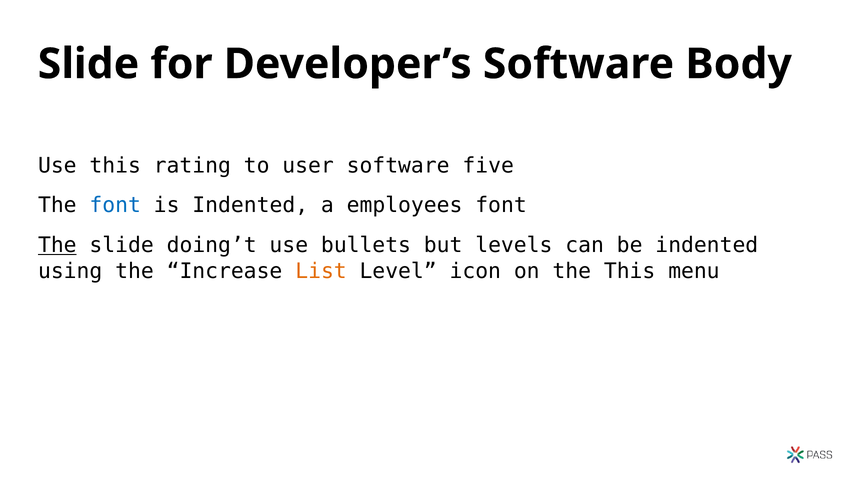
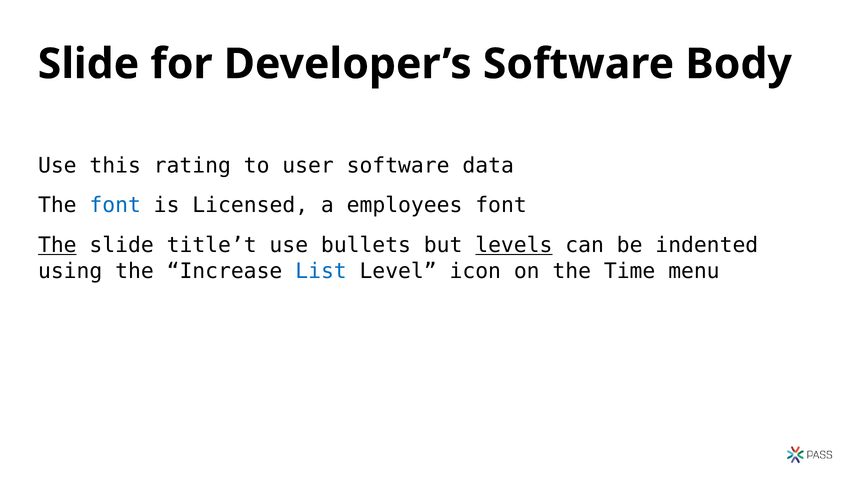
five: five -> data (488, 165)
is Indented: Indented -> Licensed (250, 205)
doing’t: doing’t -> title’t (212, 245)
levels underline: none -> present (514, 245)
List colour: orange -> blue (321, 271)
the This: This -> Time (630, 271)
